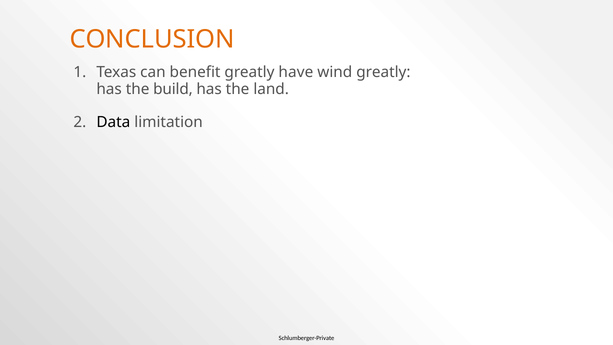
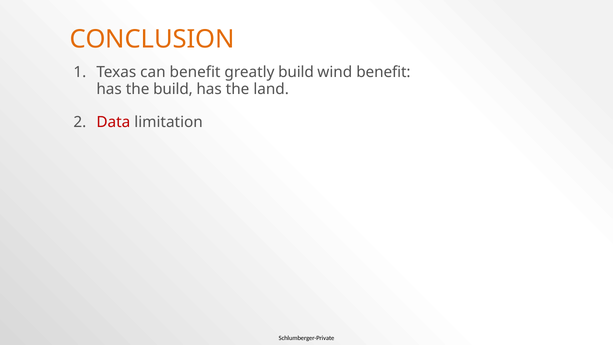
greatly have: have -> build (296, 72)
wind greatly: greatly -> benefit (383, 72)
Data colour: black -> red (113, 122)
